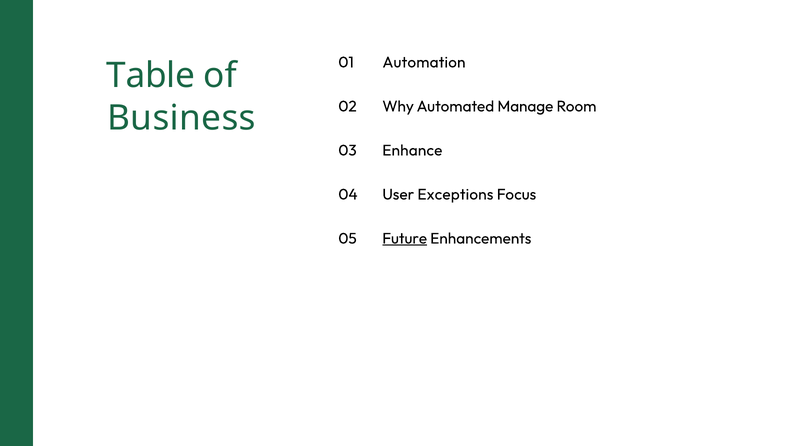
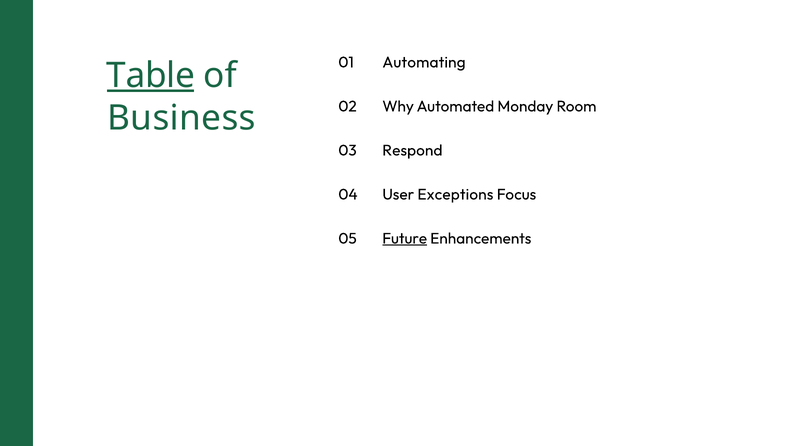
Automation: Automation -> Automating (424, 62)
Table underline: none -> present (151, 76)
Manage: Manage -> Monday (525, 106)
Enhance: Enhance -> Respond (412, 150)
